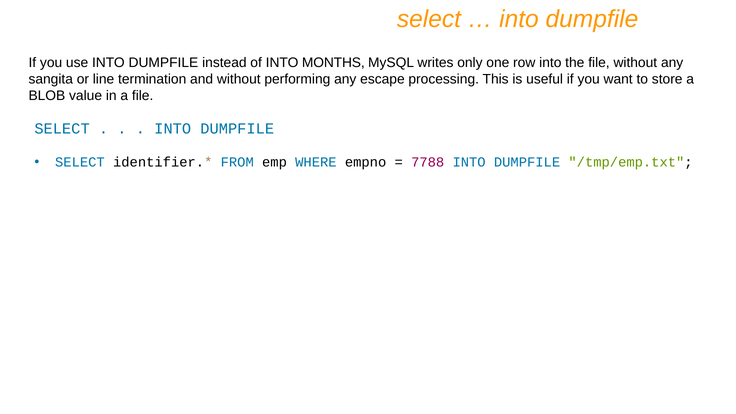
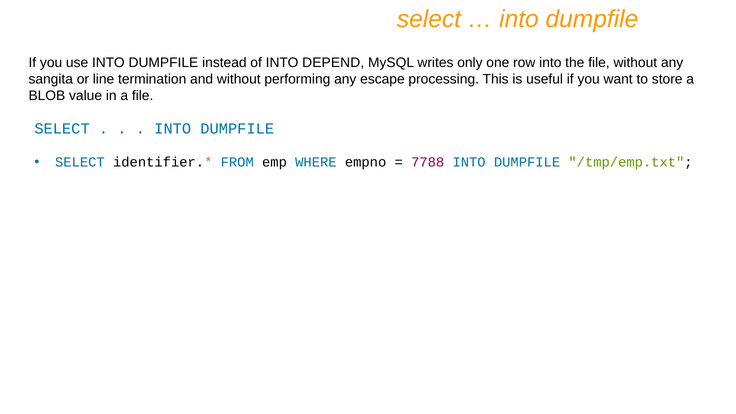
MONTHS: MONTHS -> DEPEND (333, 63)
